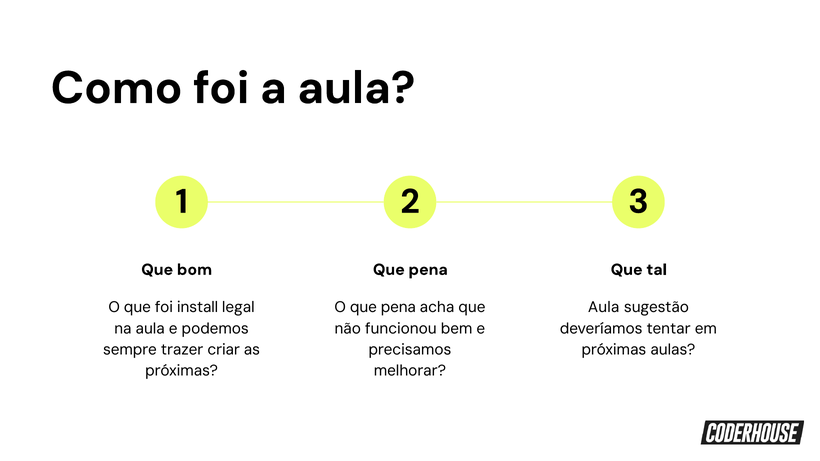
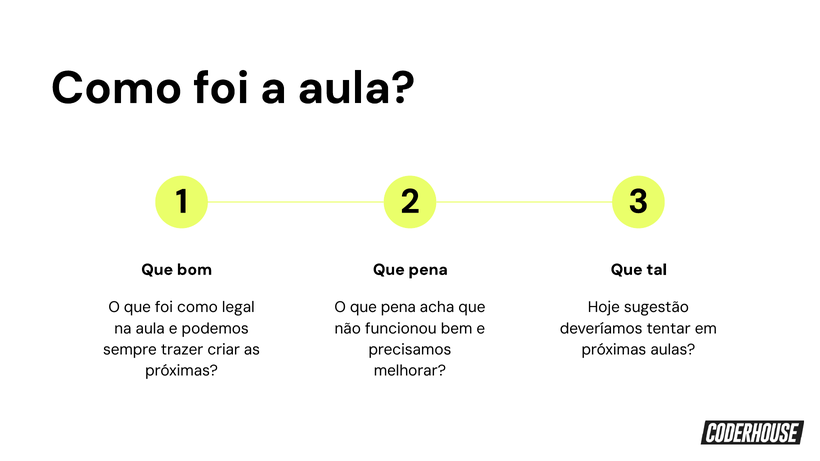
foi install: install -> como (197, 307)
Aula: Aula -> Hoje (604, 307)
